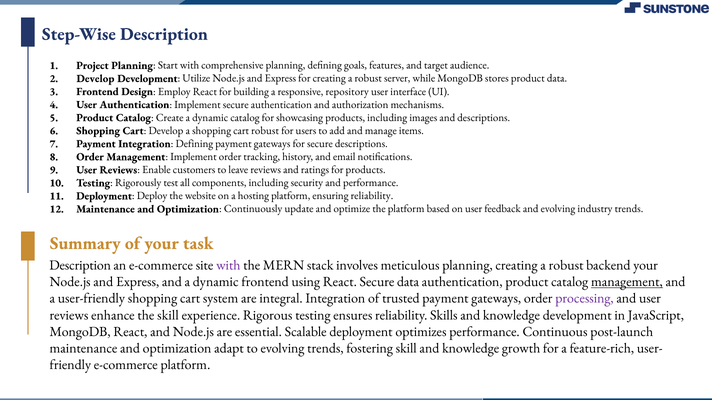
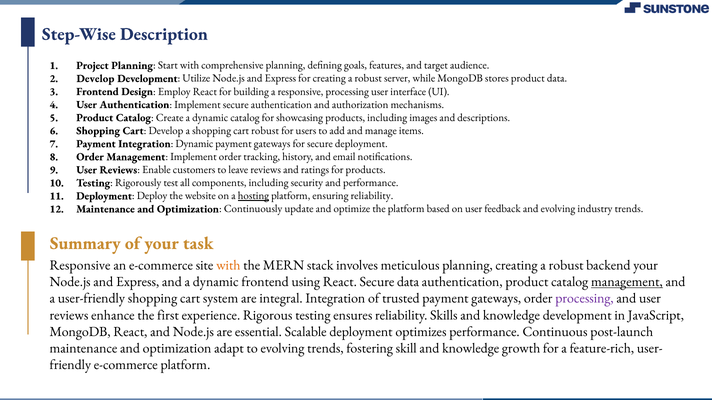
responsive repository: repository -> processing (347, 92)
Integration Defining: Defining -> Dynamic (194, 144)
secure descriptions: descriptions -> deployment (361, 144)
hosting underline: none -> present (253, 196)
Description: Description -> Responsive (80, 266)
with colour: purple -> orange (228, 266)
the skill: skill -> first (168, 315)
